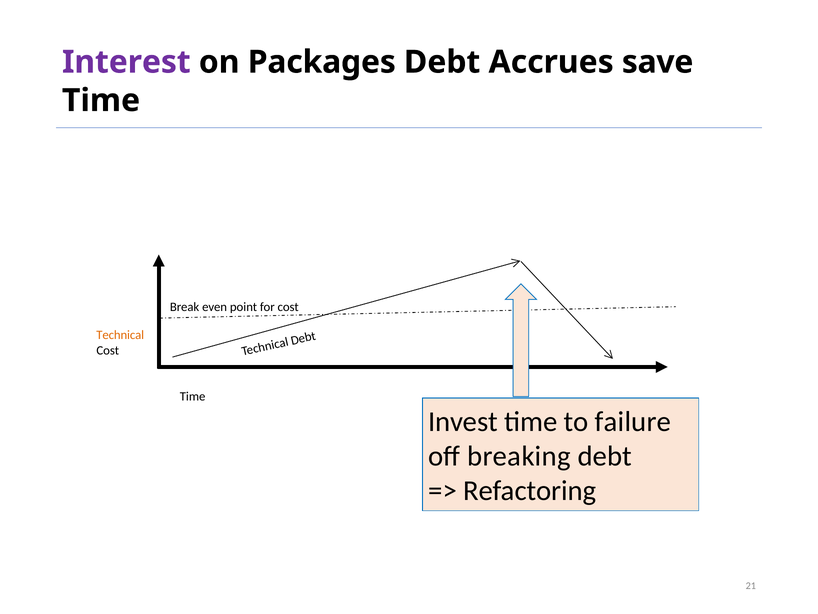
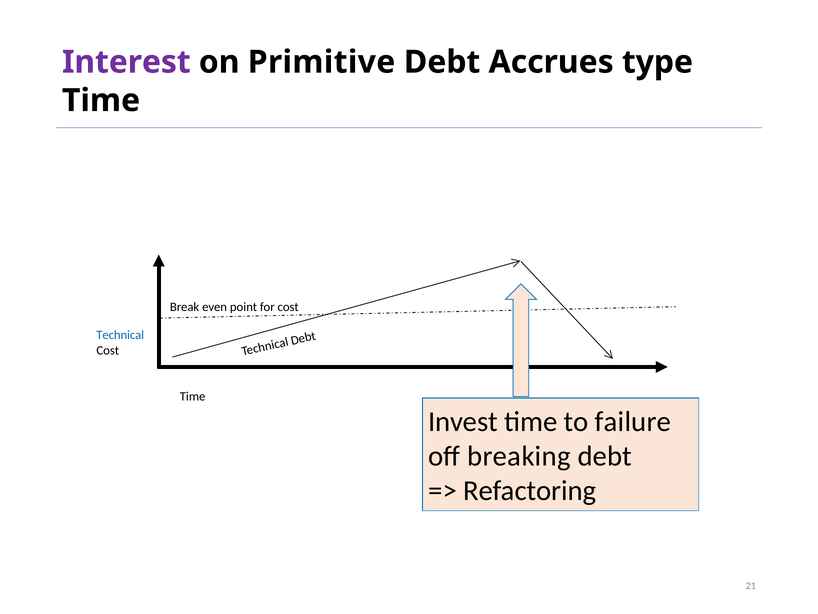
Packages: Packages -> Primitive (322, 62)
save: save -> type (657, 62)
Technical colour: orange -> blue (120, 335)
